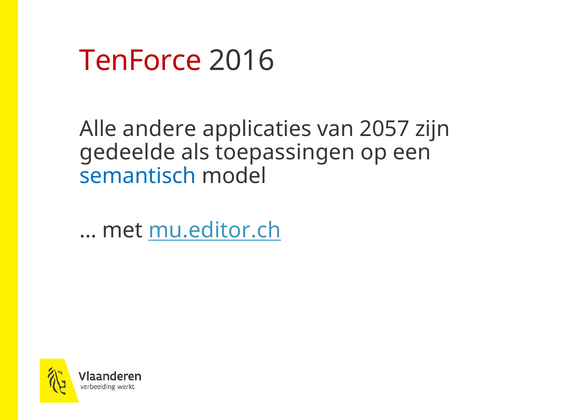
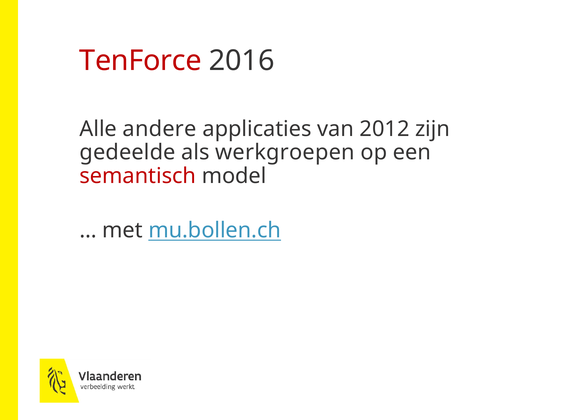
2057: 2057 -> 2012 (385, 129)
toepassingen: toepassingen -> werkgroepen (285, 153)
semantisch colour: blue -> red (138, 176)
mu.editor.ch: mu.editor.ch -> mu.bollen.ch (215, 231)
